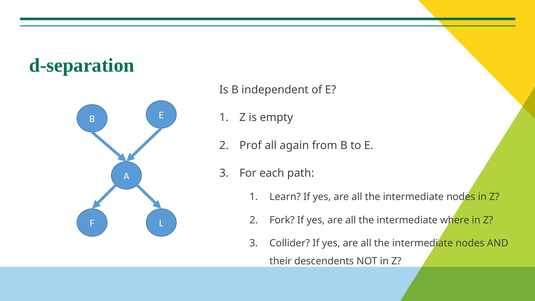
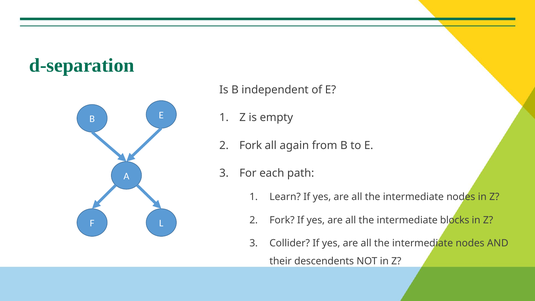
Prof: Prof -> Fork (251, 145)
where: where -> blocks (455, 220)
